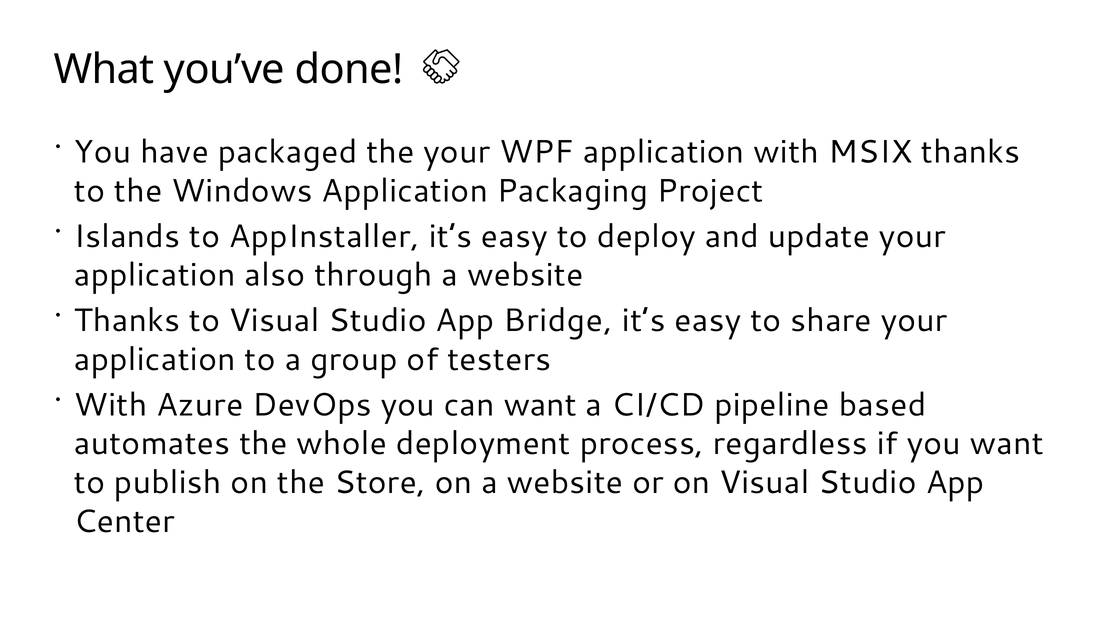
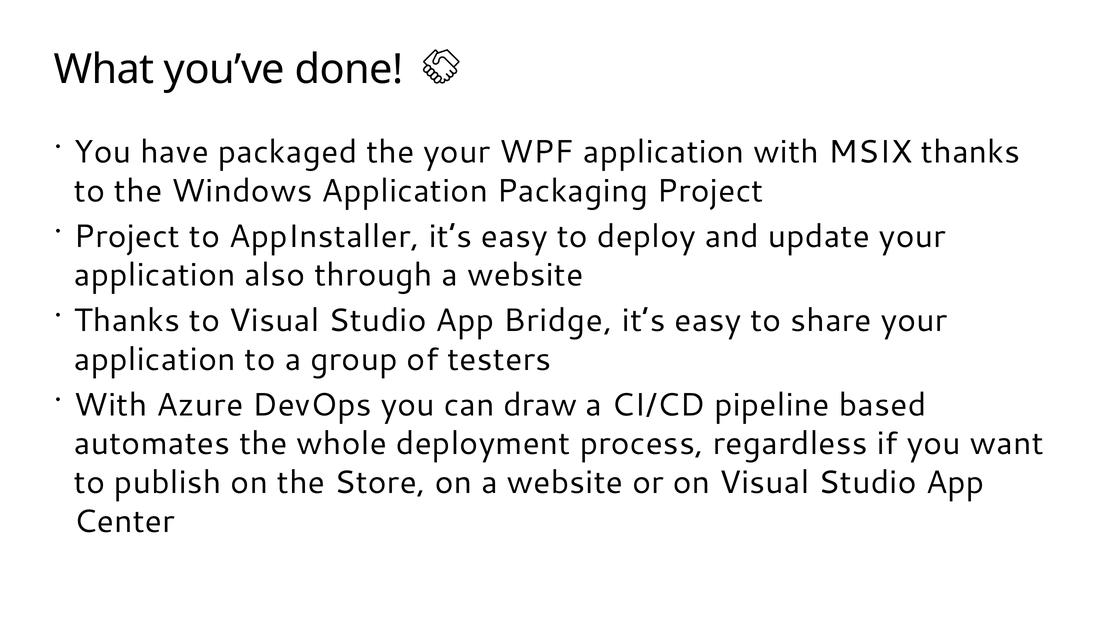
Islands: Islands -> Project (127, 236)
can want: want -> draw (540, 405)
